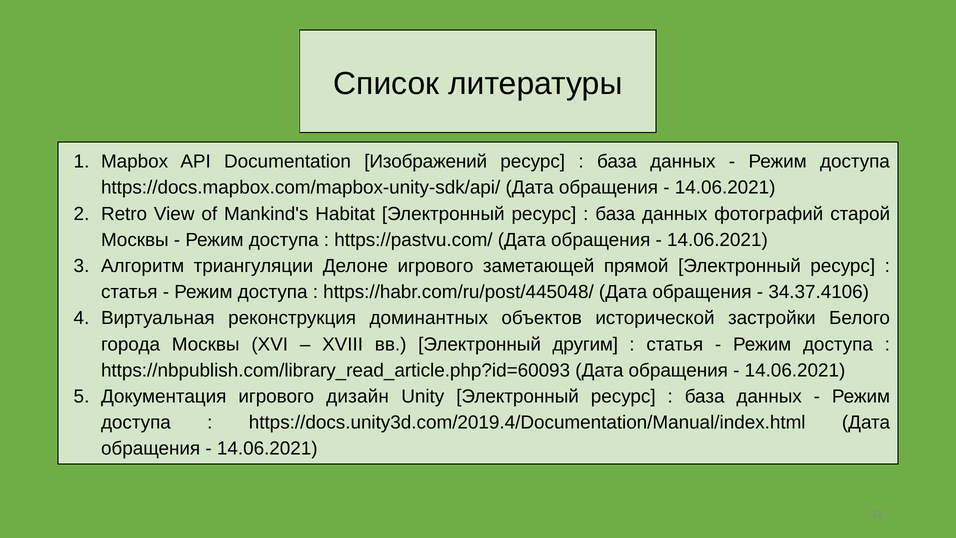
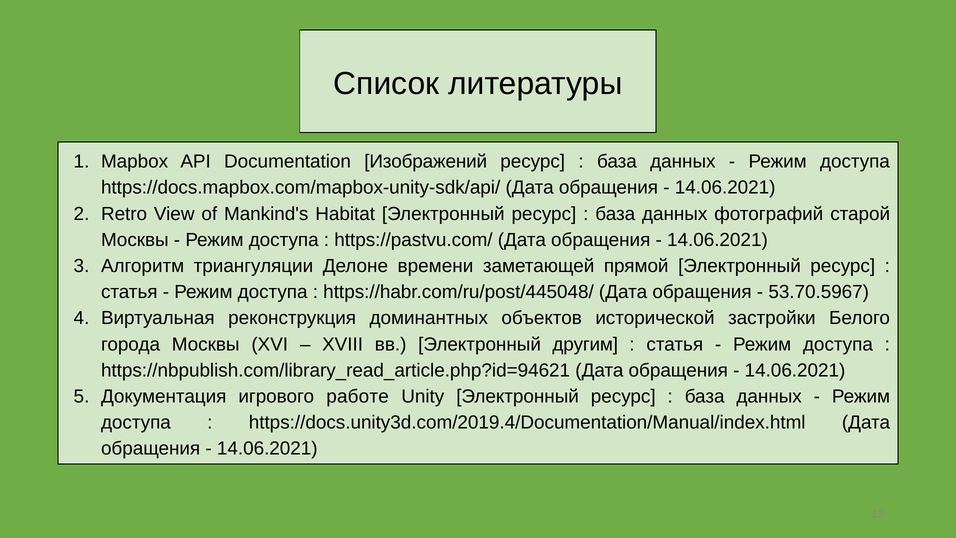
Делоне игрового: игрового -> времени (435, 266)
34.37.4106: 34.37.4106 -> 53.70.5967 (819, 292)
https://nbpublish.com/library_read_article.php?id=60093: https://nbpublish.com/library_read_article.php?id=60093 -> https://nbpublish.com/library_read_article.php?id=94621 (336, 370)
дизайн: дизайн -> работе (358, 396)
